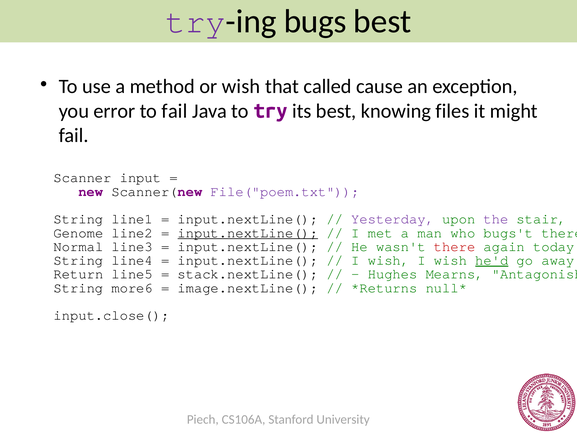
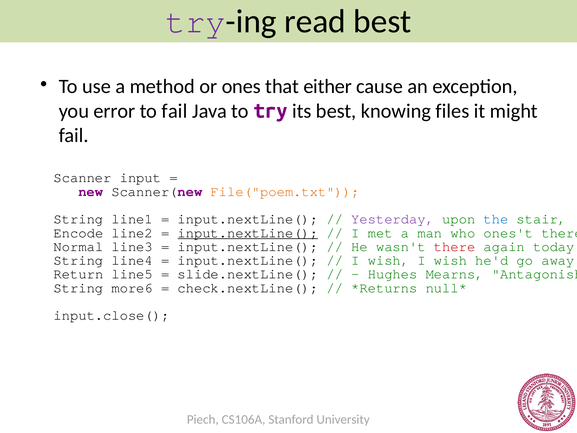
bugs: bugs -> read (315, 21)
or wish: wish -> ones (241, 86)
called: called -> either (328, 86)
File("poem.txt colour: purple -> orange (285, 191)
the colour: purple -> blue (496, 219)
Genome: Genome -> Encode (78, 233)
bugs't: bugs't -> ones't (508, 233)
he'd underline: present -> none (492, 260)
stack.nextLine(: stack.nextLine( -> slide.nextLine( (248, 274)
image.nextLine(: image.nextLine( -> check.nextLine( (248, 288)
